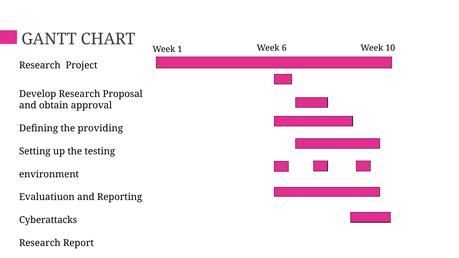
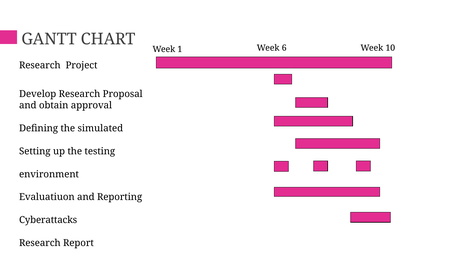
providing: providing -> simulated (100, 128)
